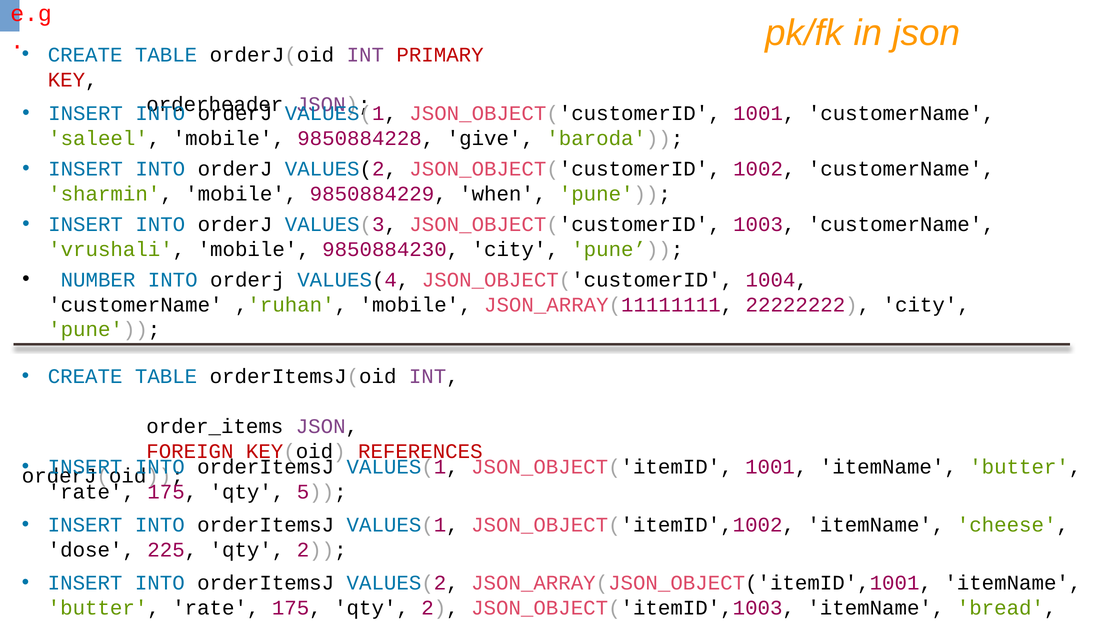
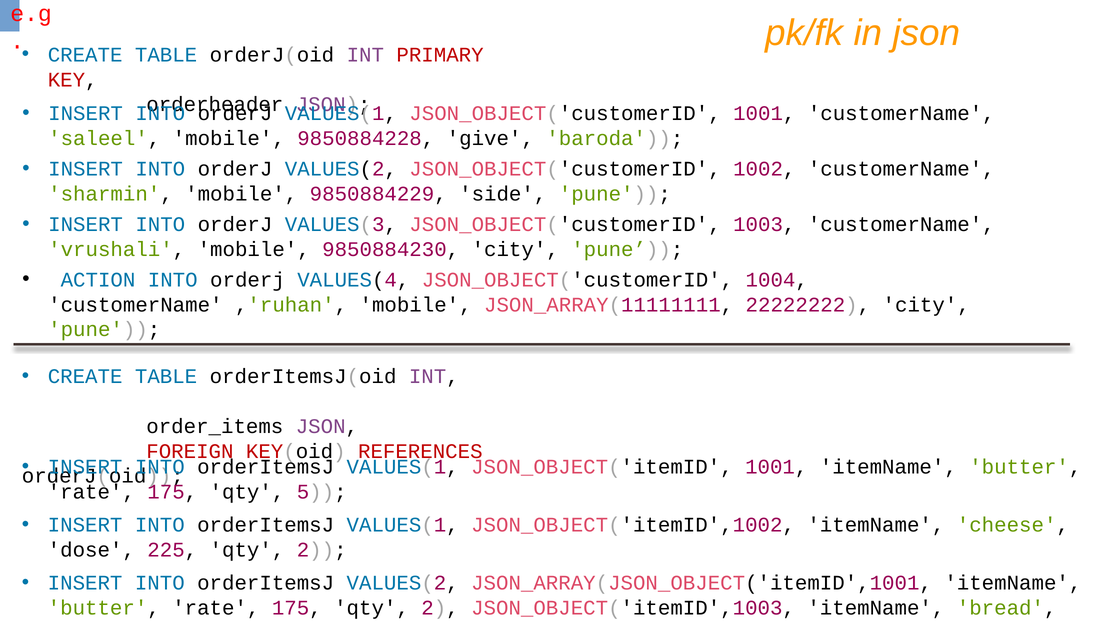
when: when -> side (503, 194)
NUMBER: NUMBER -> ACTION (98, 280)
